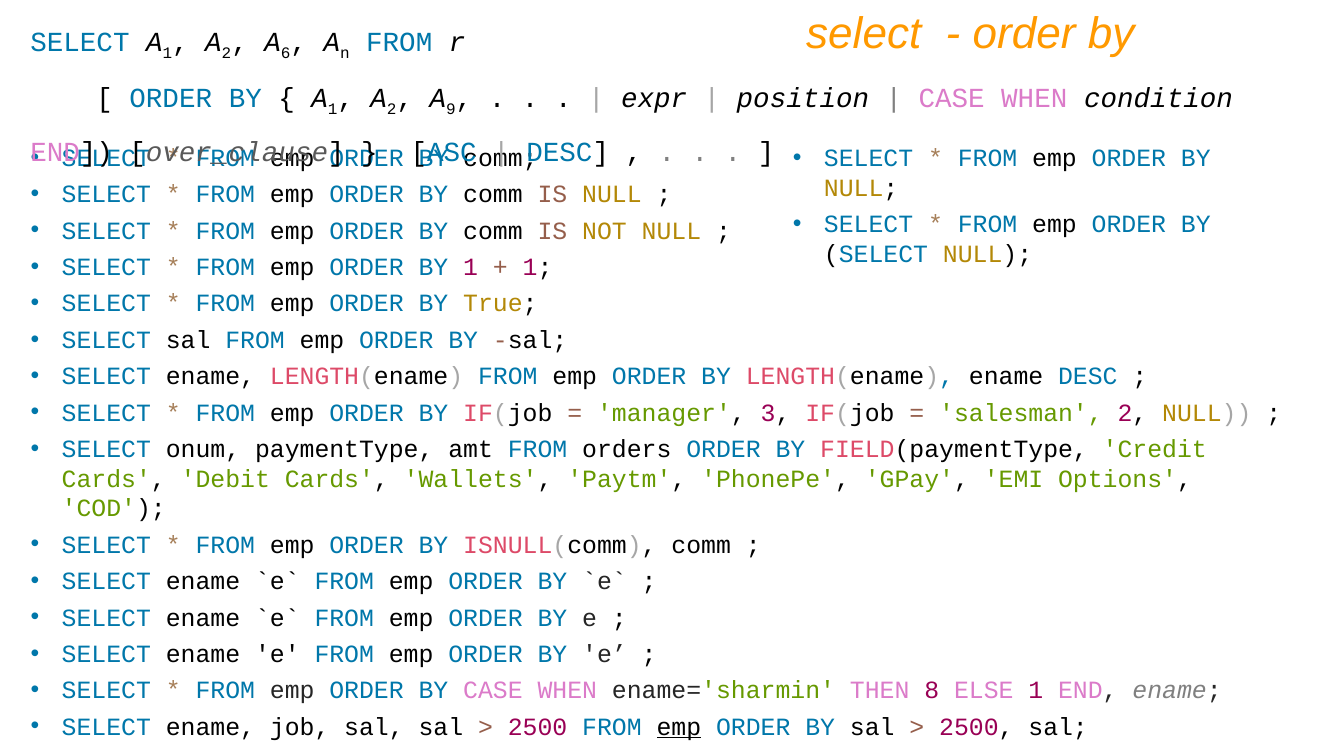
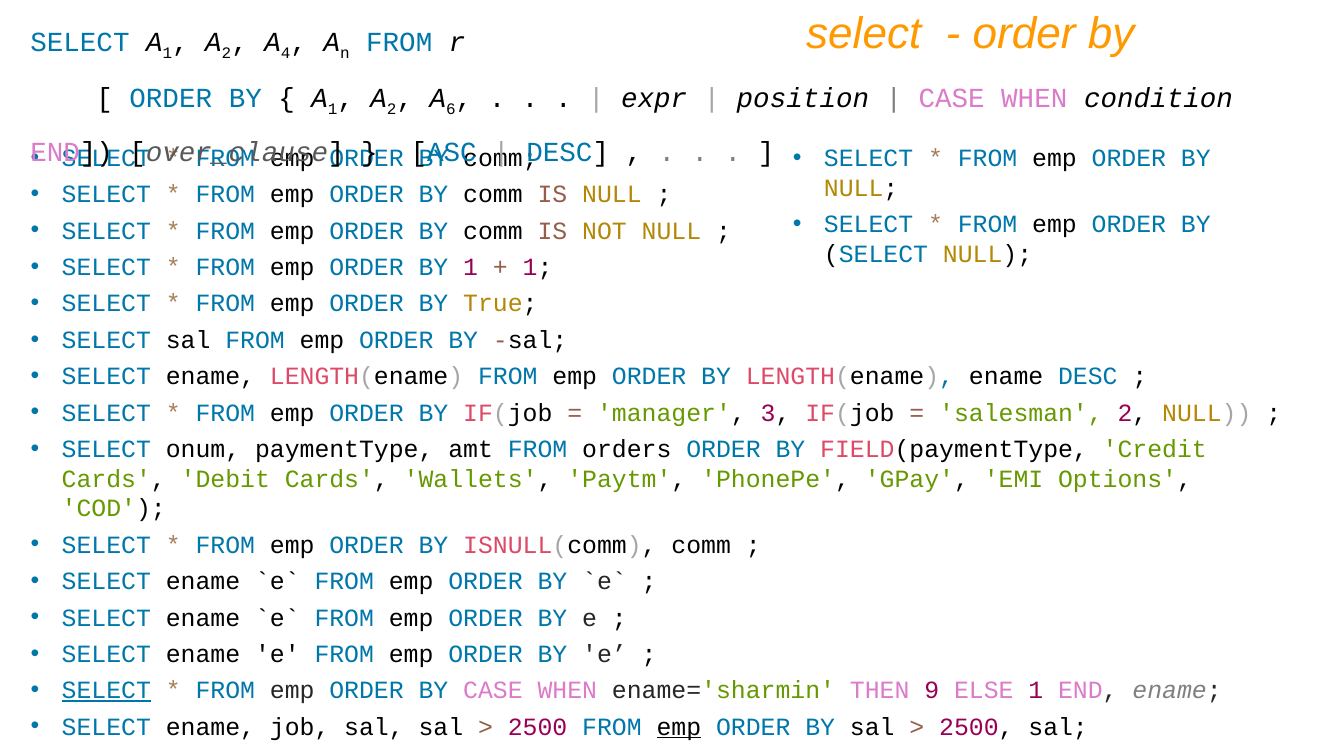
6: 6 -> 4 (286, 53)
9: 9 -> 6 (451, 109)
SELECT underline: none -> present (106, 690)
8: 8 -> 9 (932, 690)
